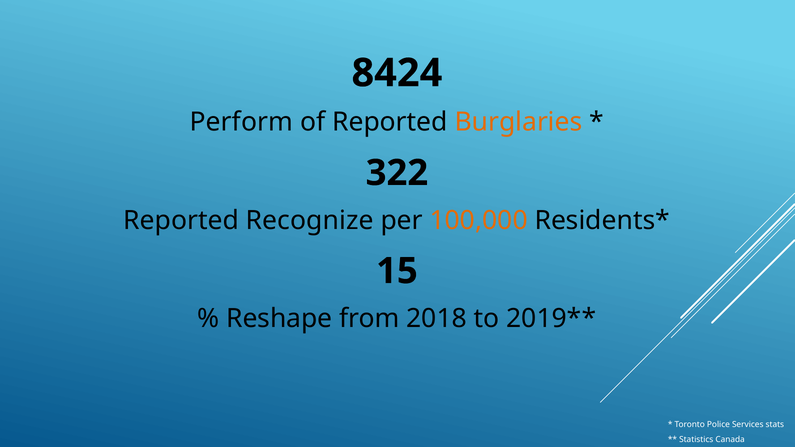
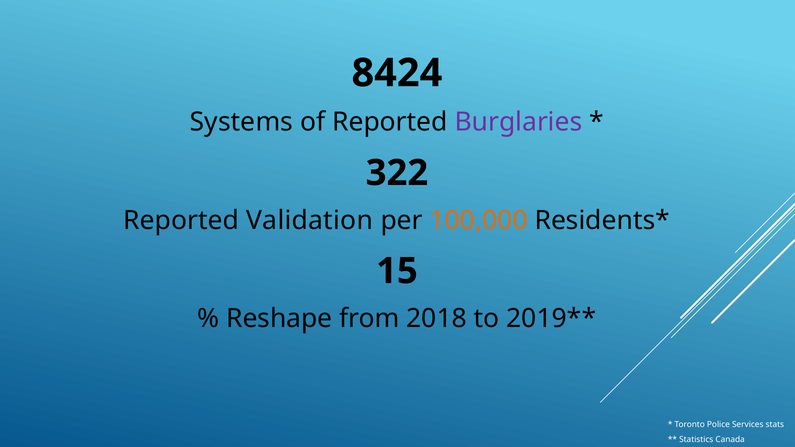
Perform: Perform -> Systems (241, 122)
Burglaries colour: orange -> purple (519, 122)
Recognize: Recognize -> Validation (310, 220)
